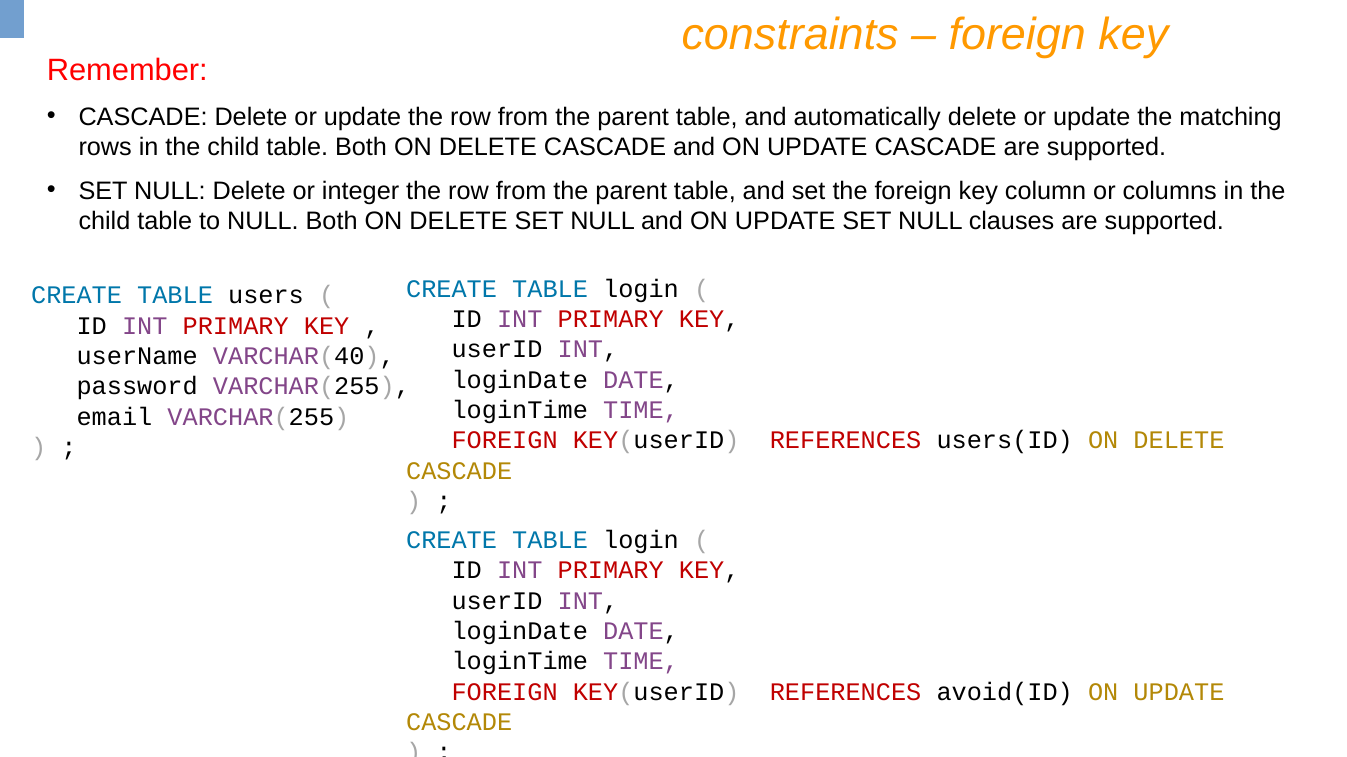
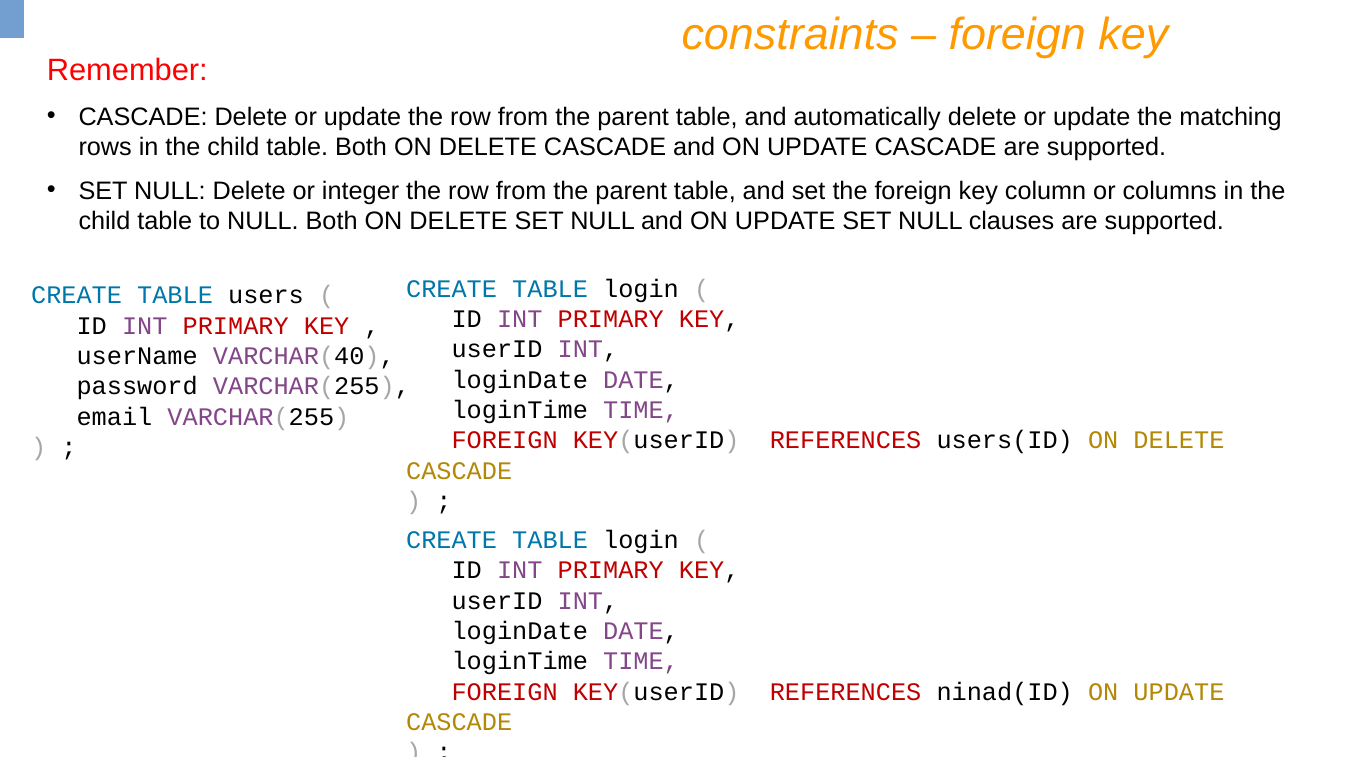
avoid(ID: avoid(ID -> ninad(ID (1005, 692)
